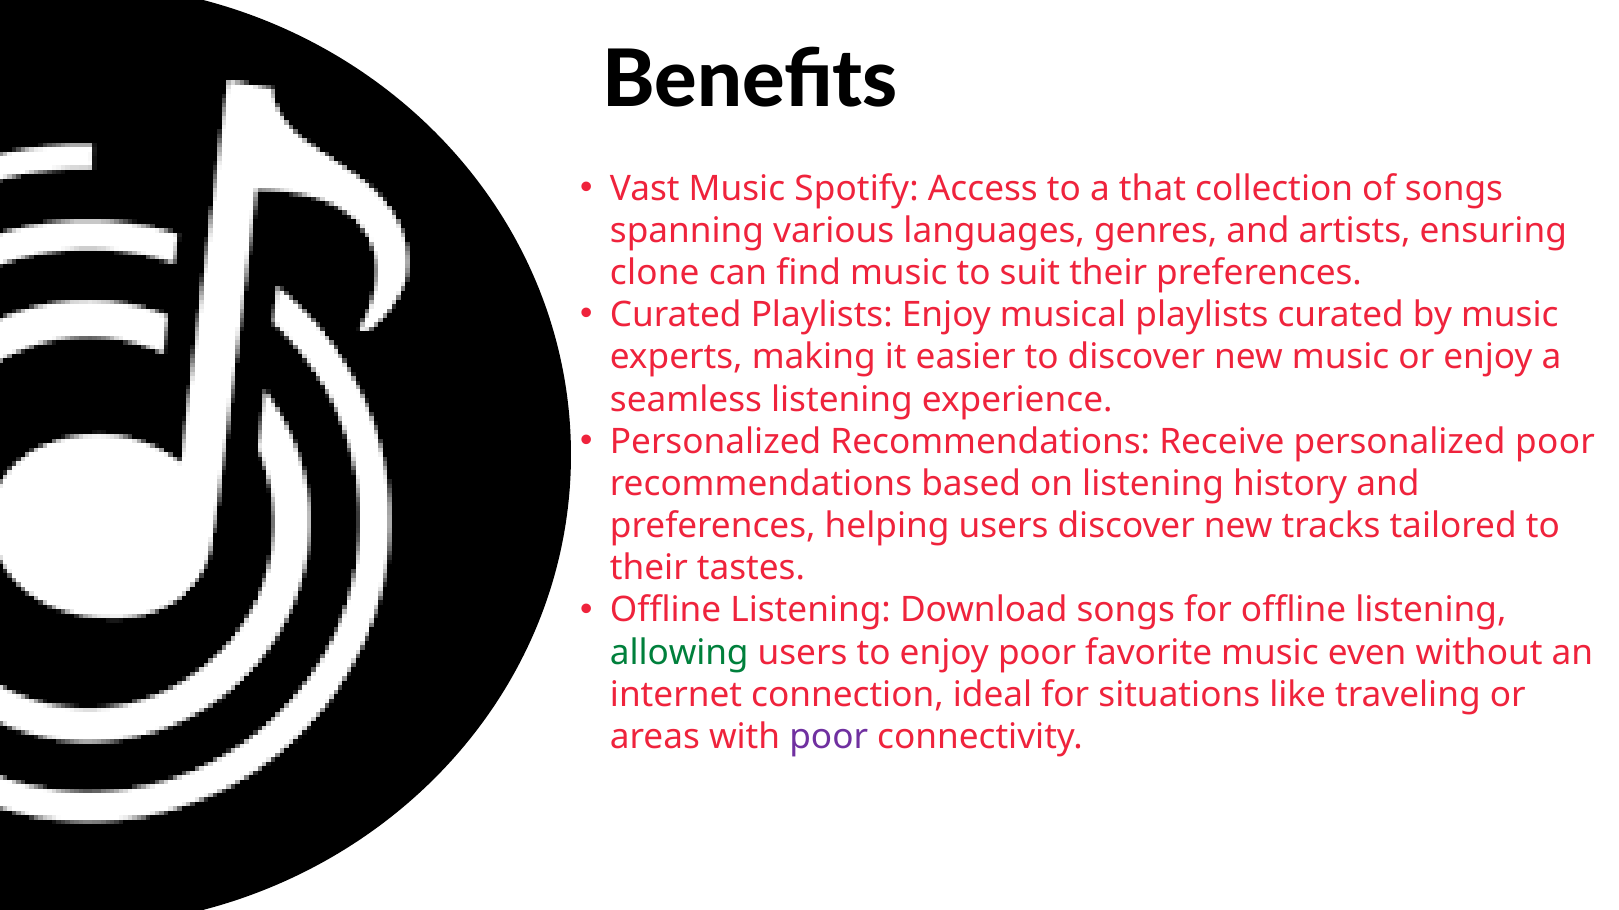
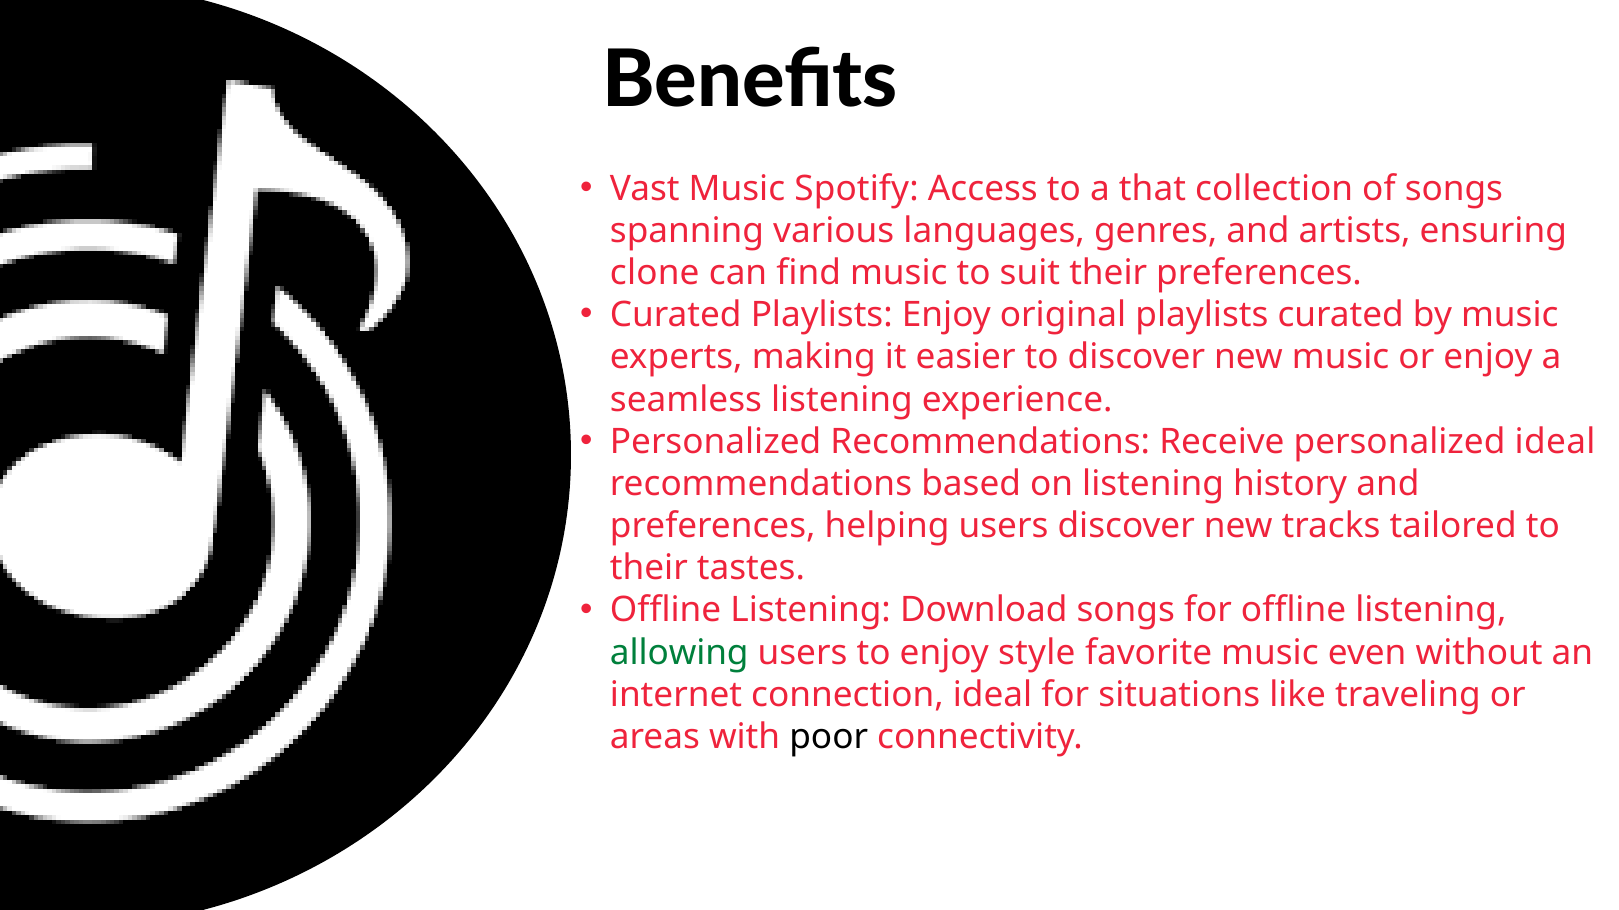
musical: musical -> original (1063, 315)
personalized poor: poor -> ideal (1555, 442)
enjoy poor: poor -> style (1037, 653)
poor colour: purple -> black (829, 737)
